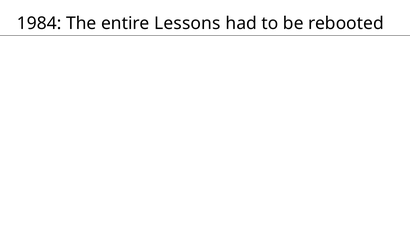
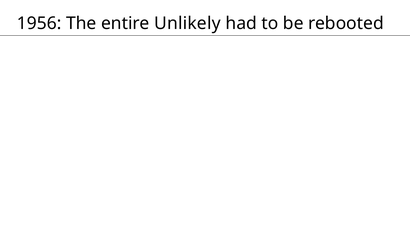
1984: 1984 -> 1956 (39, 23)
Lessons: Lessons -> Unlikely (187, 23)
